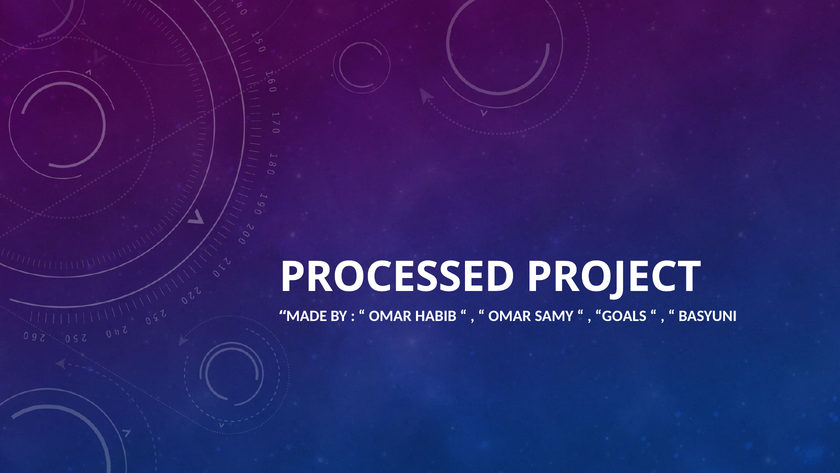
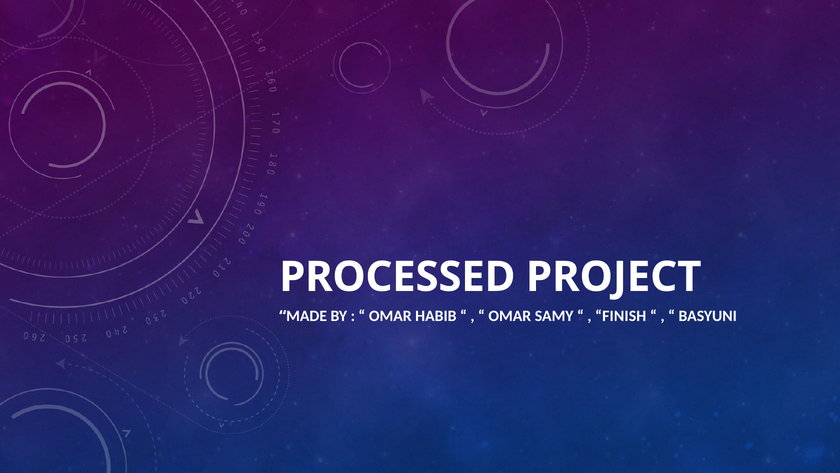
GOALS: GOALS -> FINISH (621, 316)
